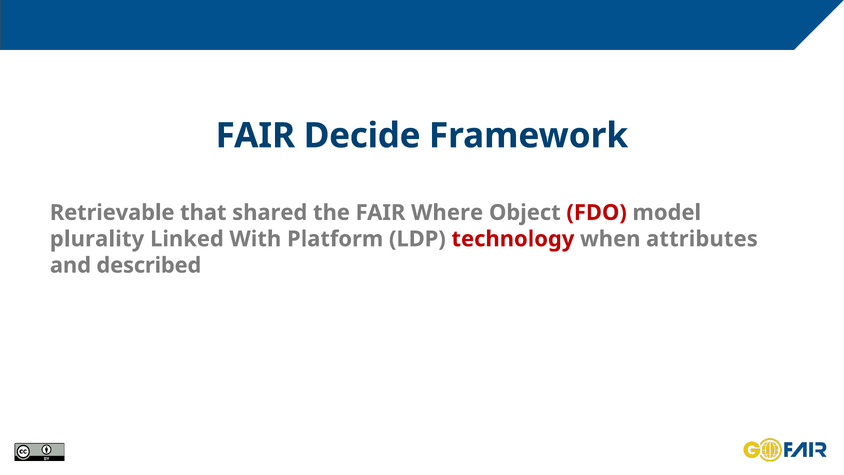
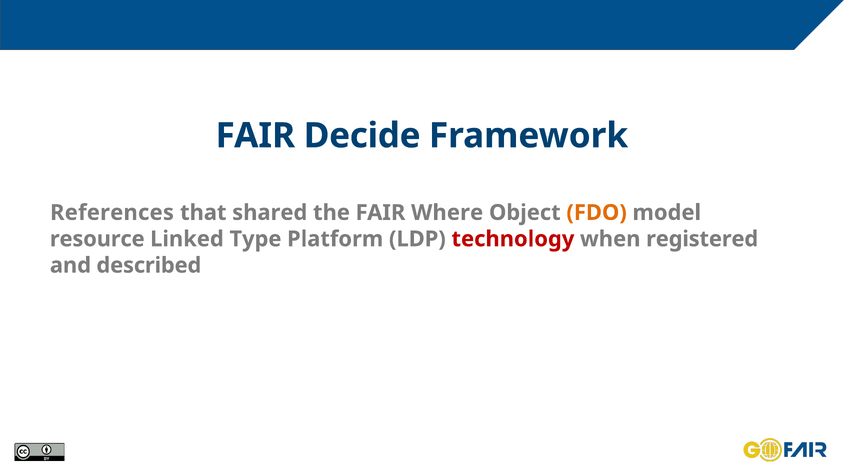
Retrievable: Retrievable -> References (112, 213)
FDO colour: red -> orange (597, 213)
plurality: plurality -> resource (97, 239)
With: With -> Type (255, 239)
attributes: attributes -> registered (702, 239)
